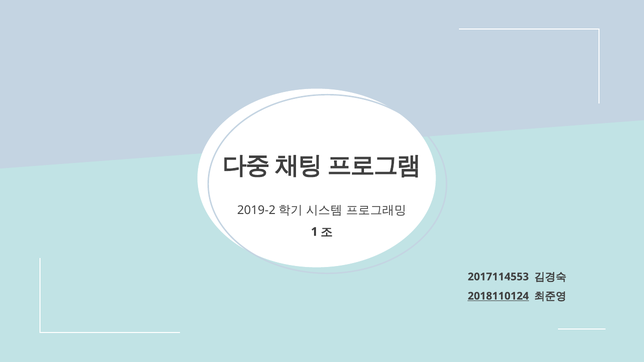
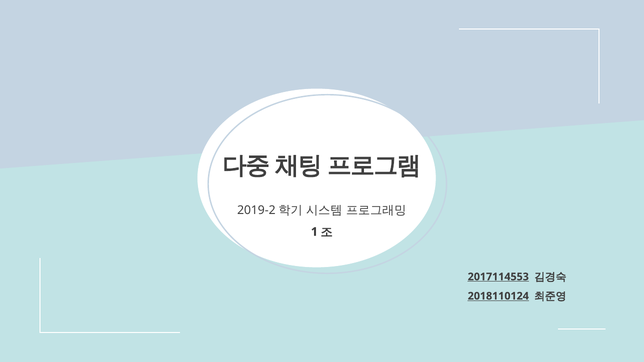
2017114553 underline: none -> present (498, 277)
